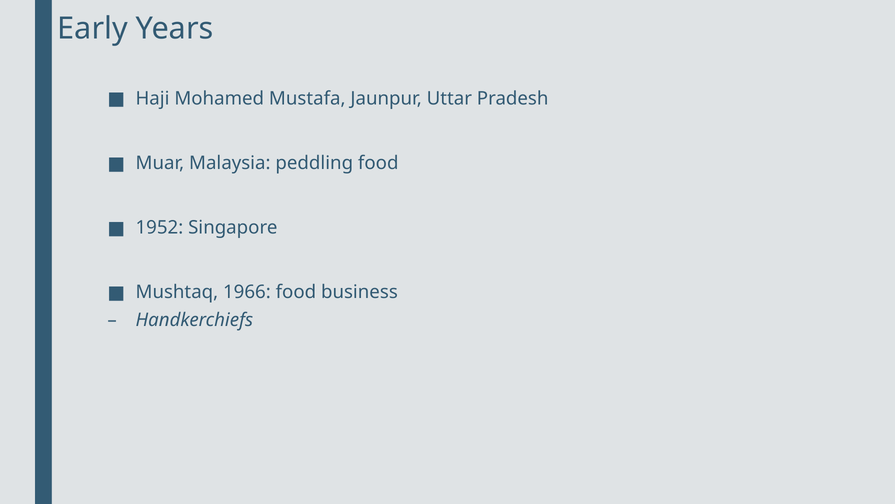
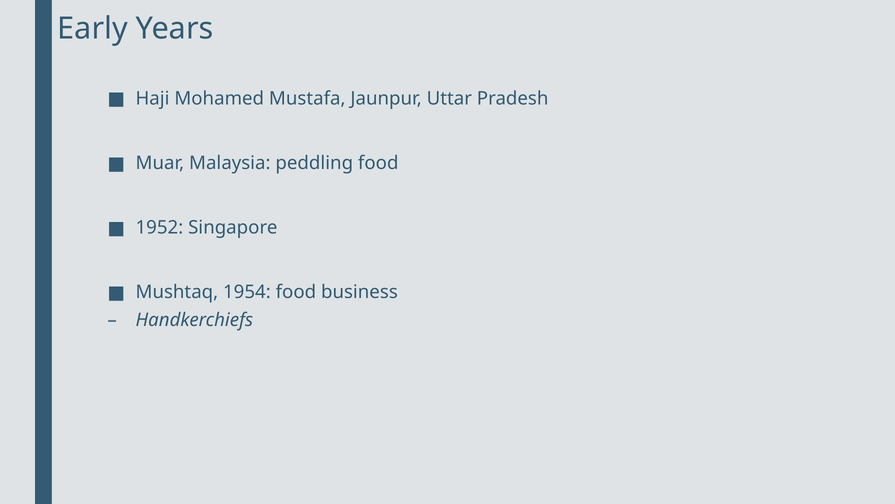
1966: 1966 -> 1954 (247, 292)
